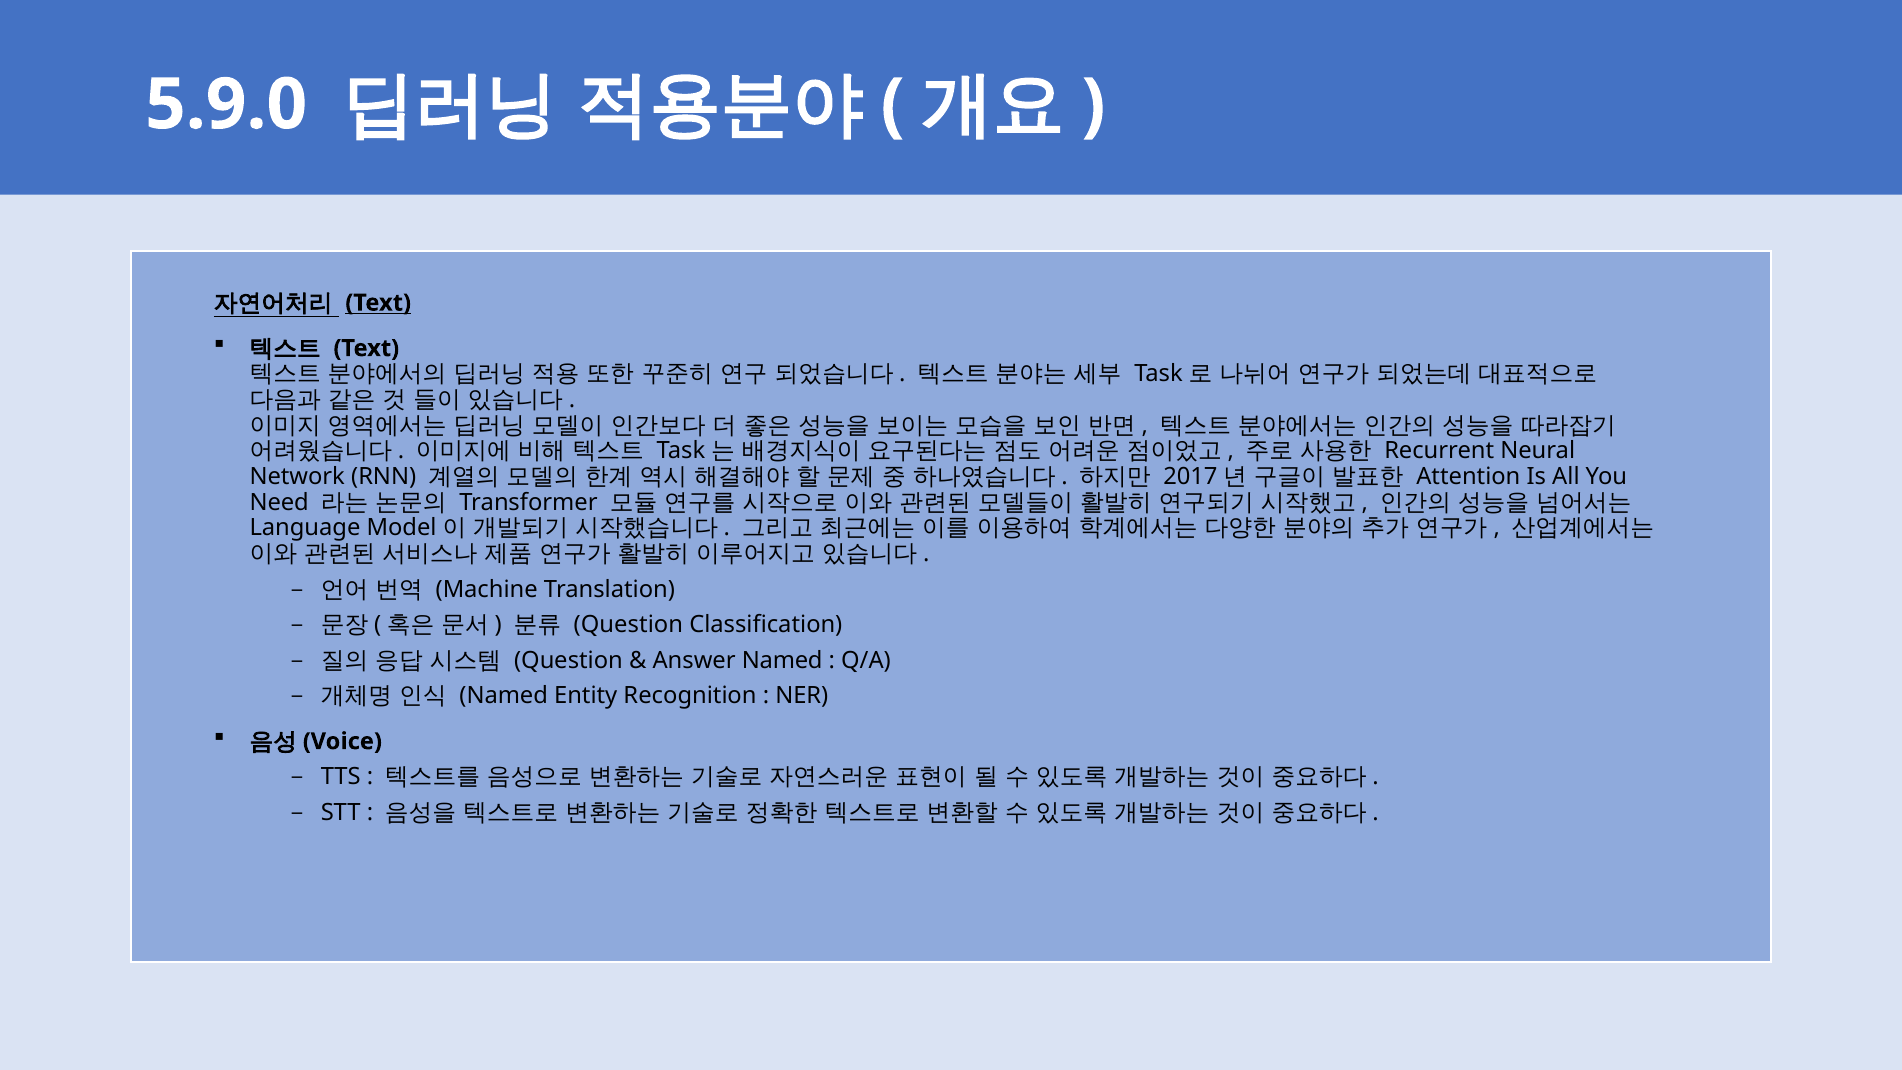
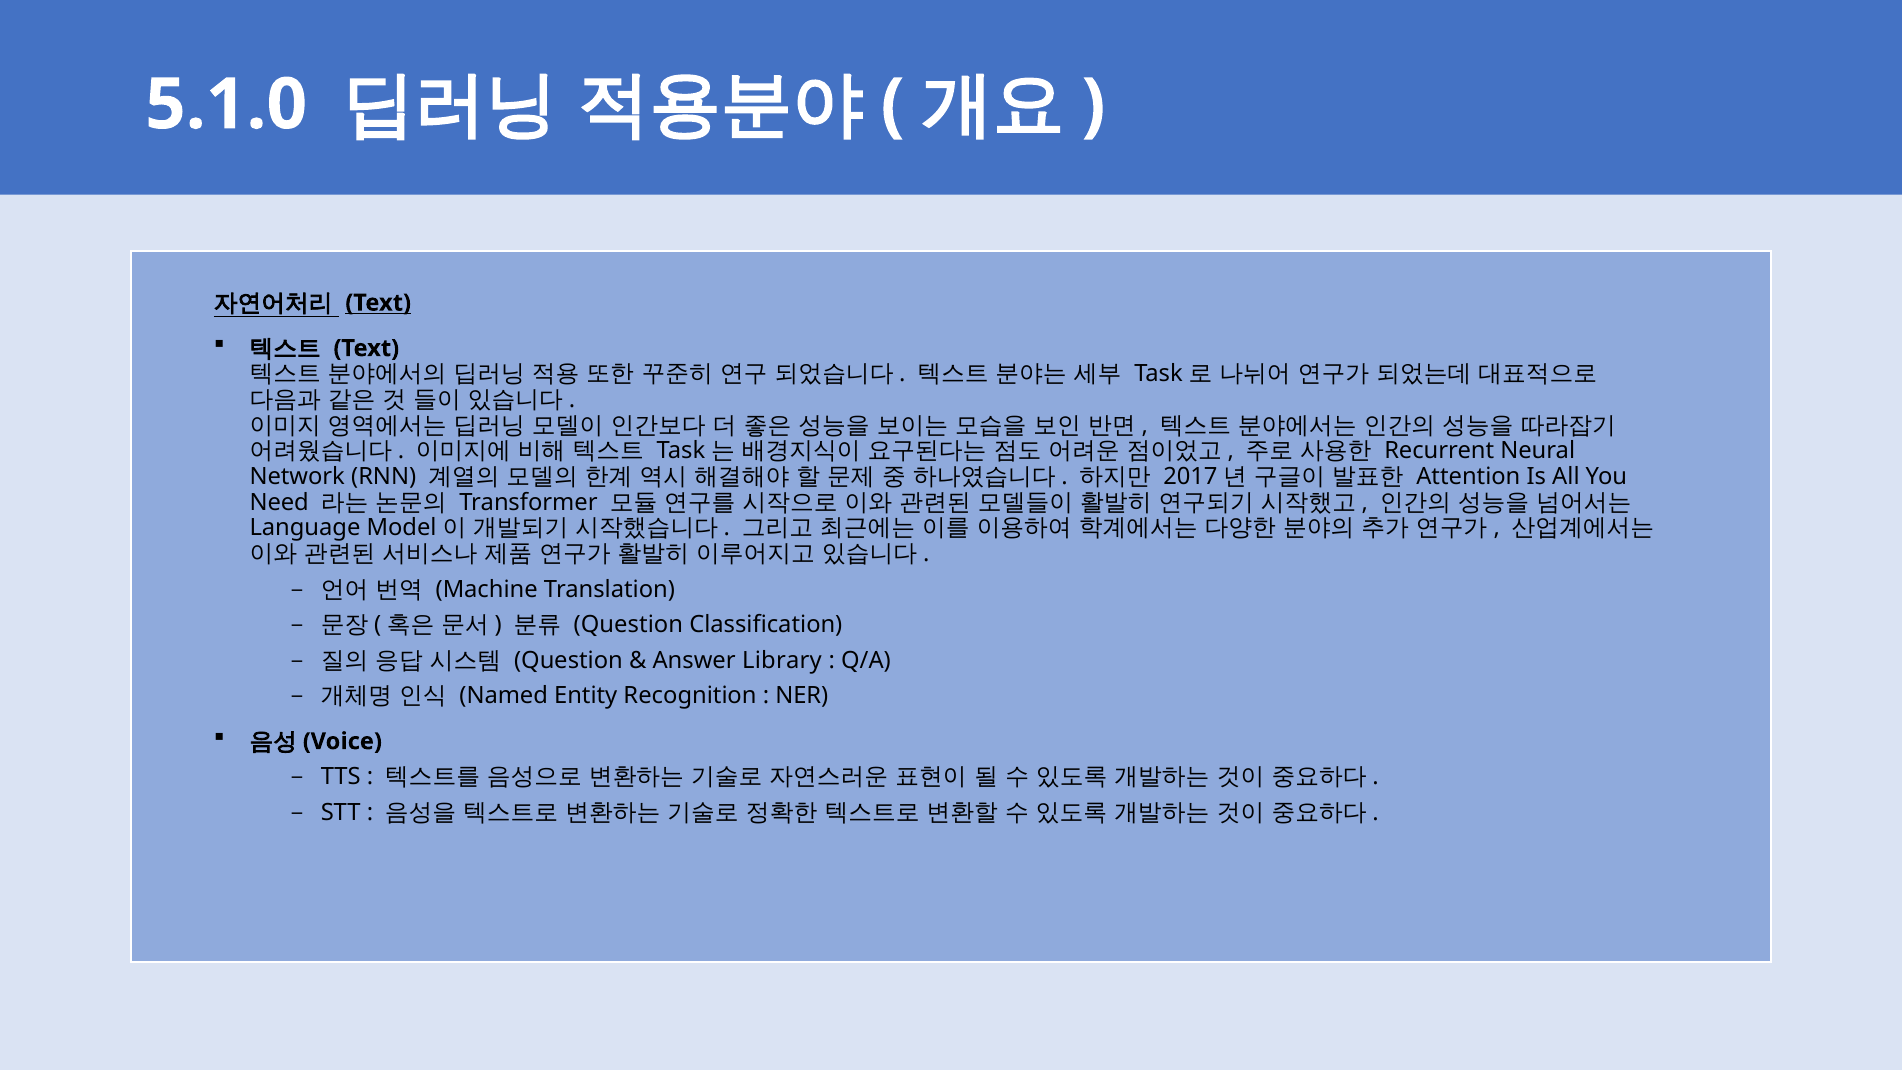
5.9.0: 5.9.0 -> 5.1.0 (226, 105)
Answer Named: Named -> Library (782, 660)
